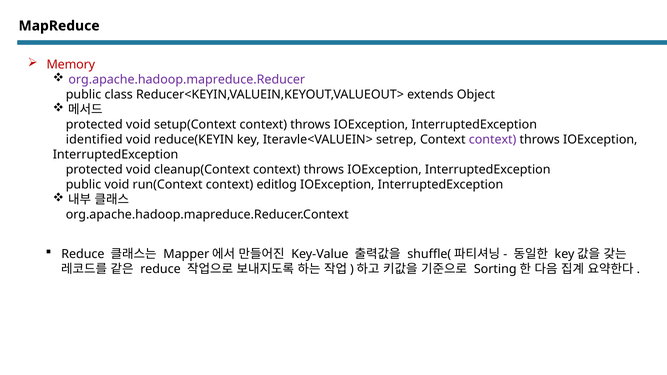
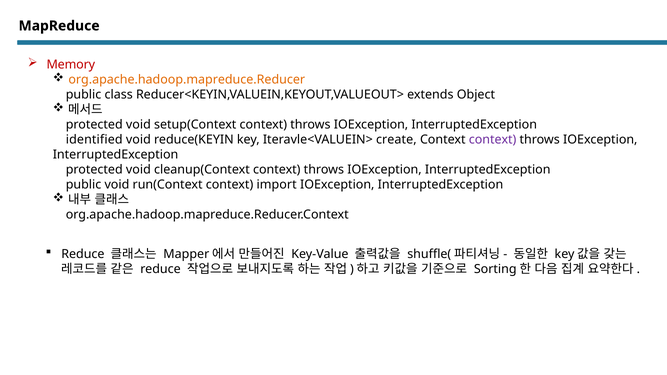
org.apache.hadoop.mapreduce.Reducer colour: purple -> orange (187, 79)
setrep: setrep -> create (396, 140)
editlog: editlog -> import (277, 185)
